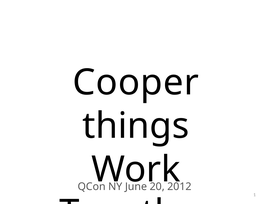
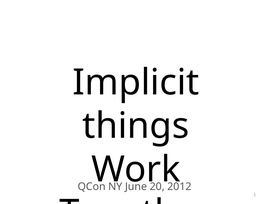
Cooper: Cooper -> Implicit (136, 82)
